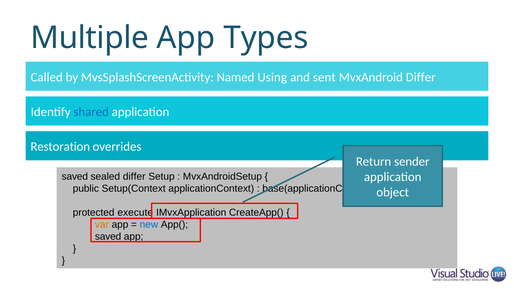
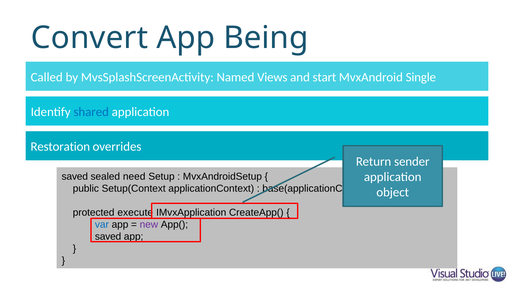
Multiple: Multiple -> Convert (89, 38)
Types: Types -> Being (266, 38)
Using: Using -> Views (272, 77)
sent: sent -> start (324, 77)
MvxAndroid Differ: Differ -> Single (421, 77)
sealed differ: differ -> need (134, 177)
var colour: orange -> blue (102, 225)
new colour: blue -> purple (149, 225)
